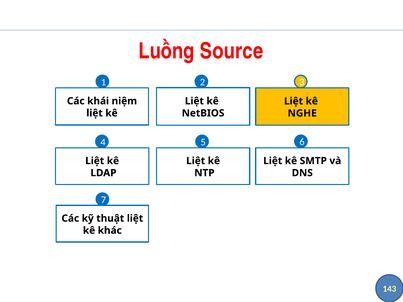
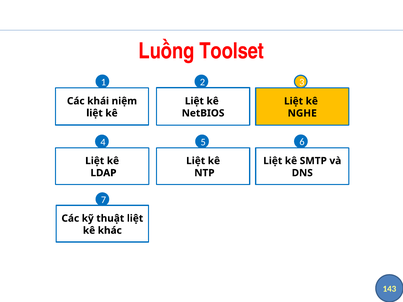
Source: Source -> Toolset (232, 51)
